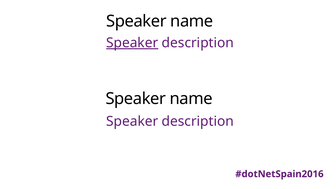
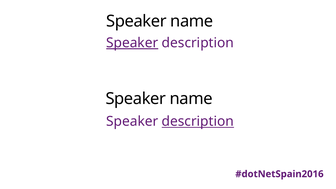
description underline: none -> present (198, 121)
